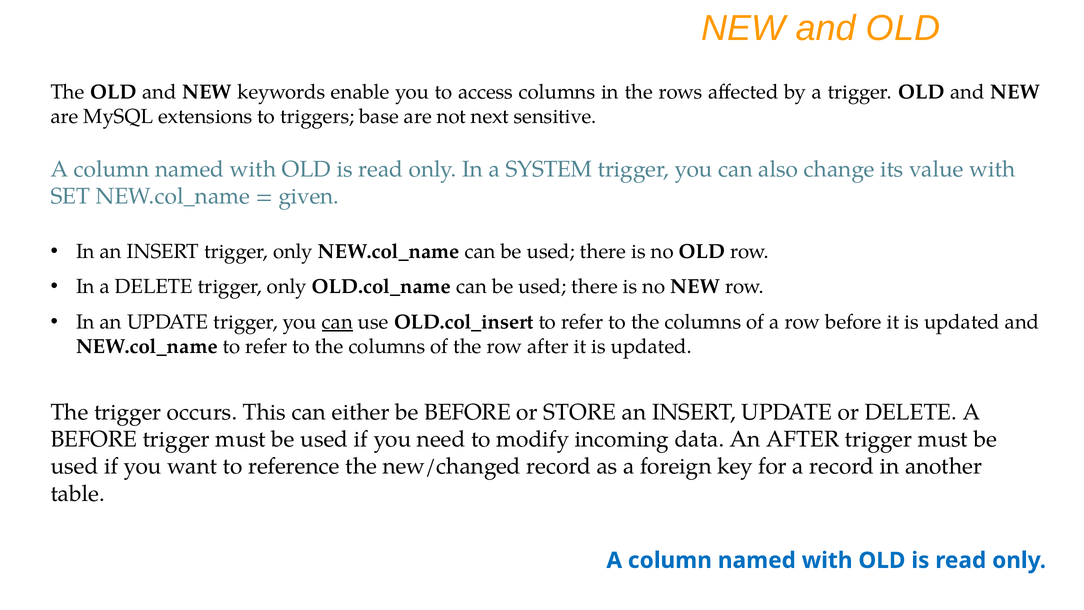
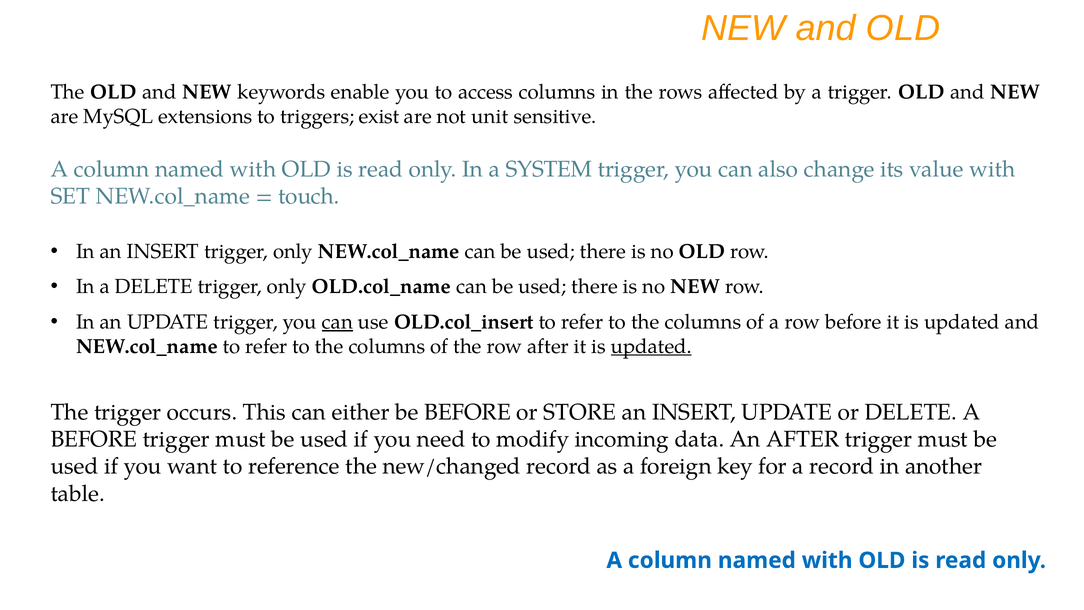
base: base -> exist (379, 116)
next: next -> unit (490, 116)
given: given -> touch (309, 196)
updated underline: none -> present (651, 346)
